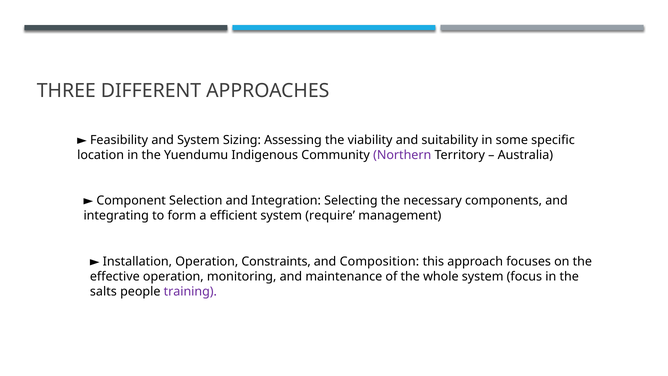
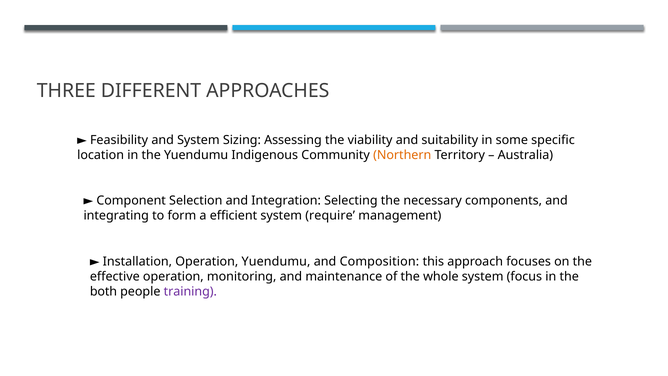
Northern colour: purple -> orange (402, 155)
Operation Constraints: Constraints -> Yuendumu (276, 261)
salts: salts -> both (103, 291)
